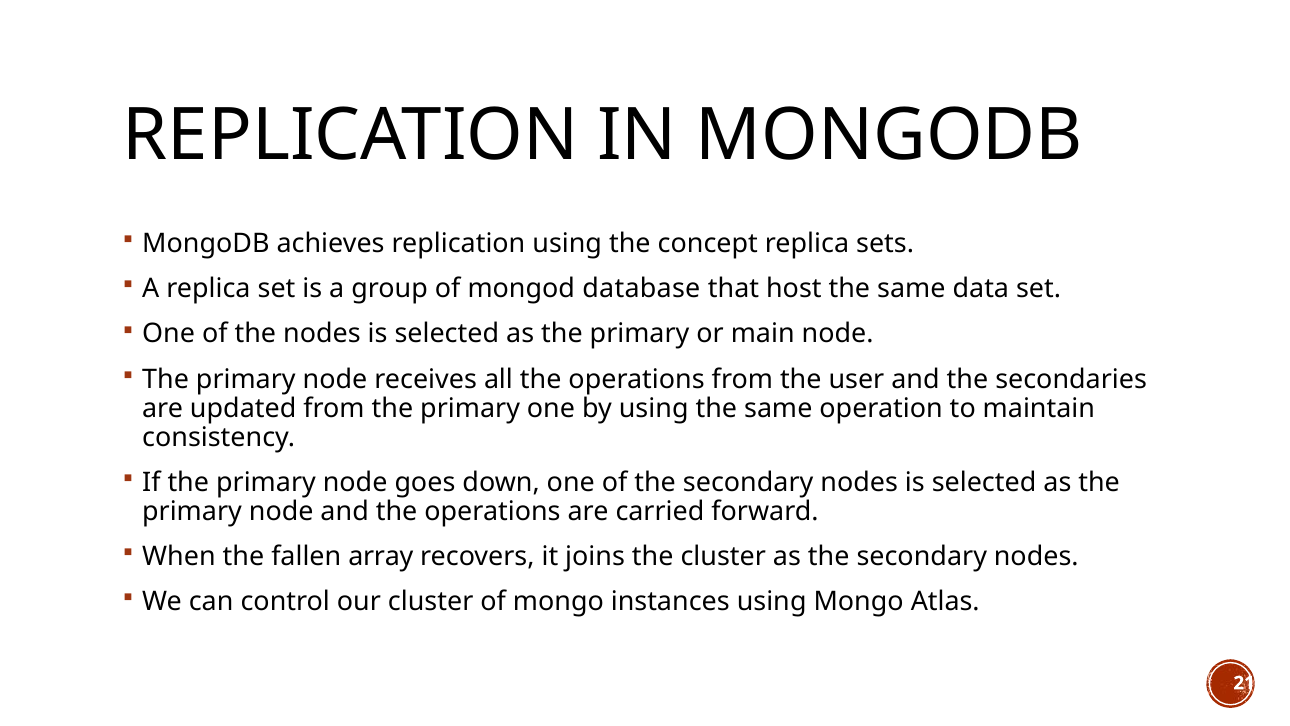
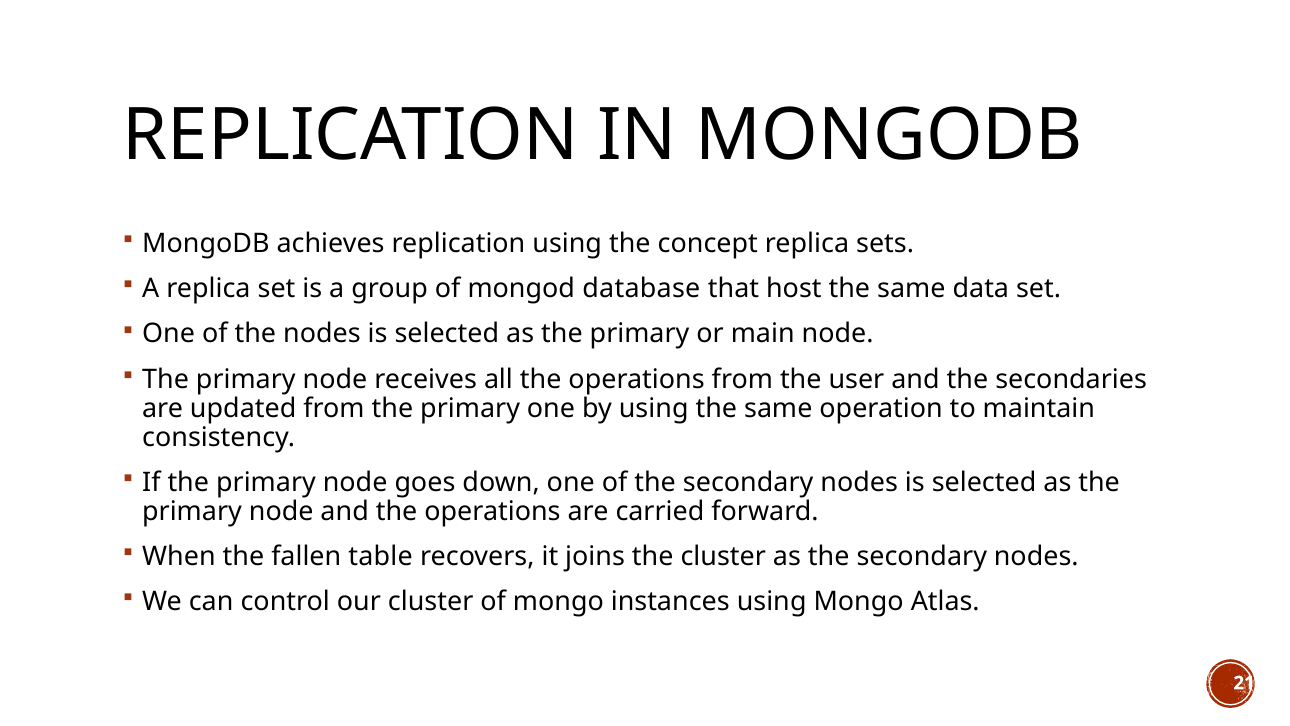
array: array -> table (381, 556)
